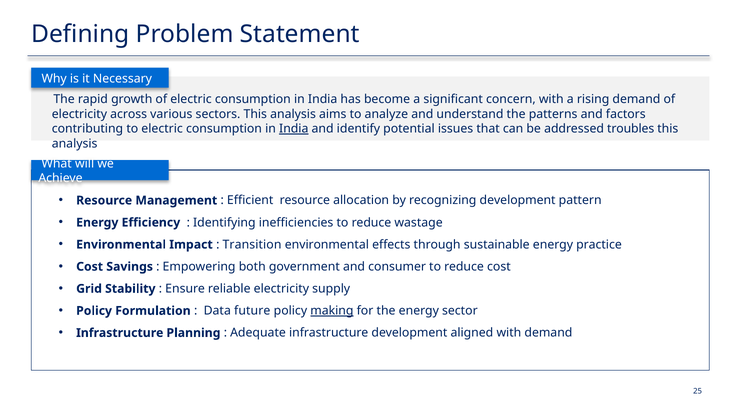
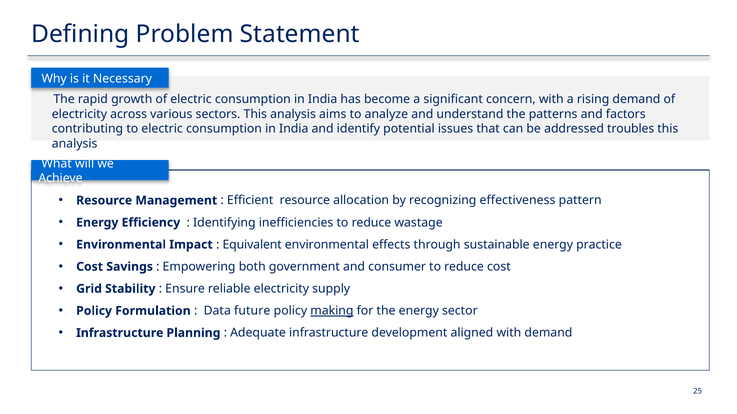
India underline: present -> none (294, 129)
recognizing development: development -> effectiveness (518, 201)
Transition: Transition -> Equivalent (252, 245)
